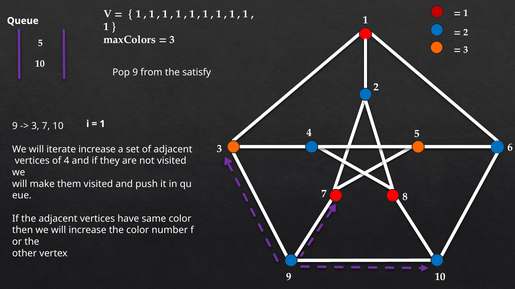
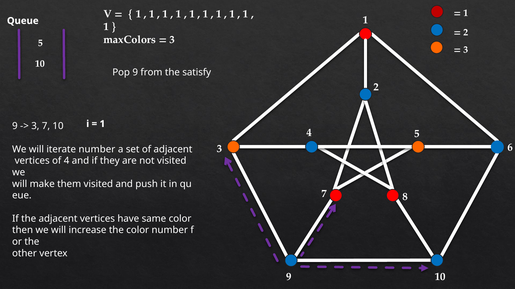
iterate increase: increase -> number (97, 150)
